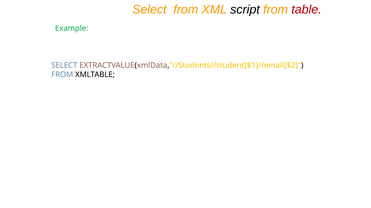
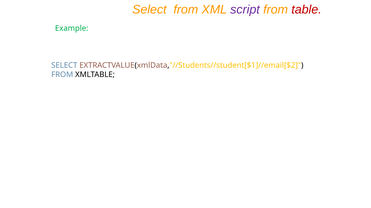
script colour: black -> purple (245, 10)
